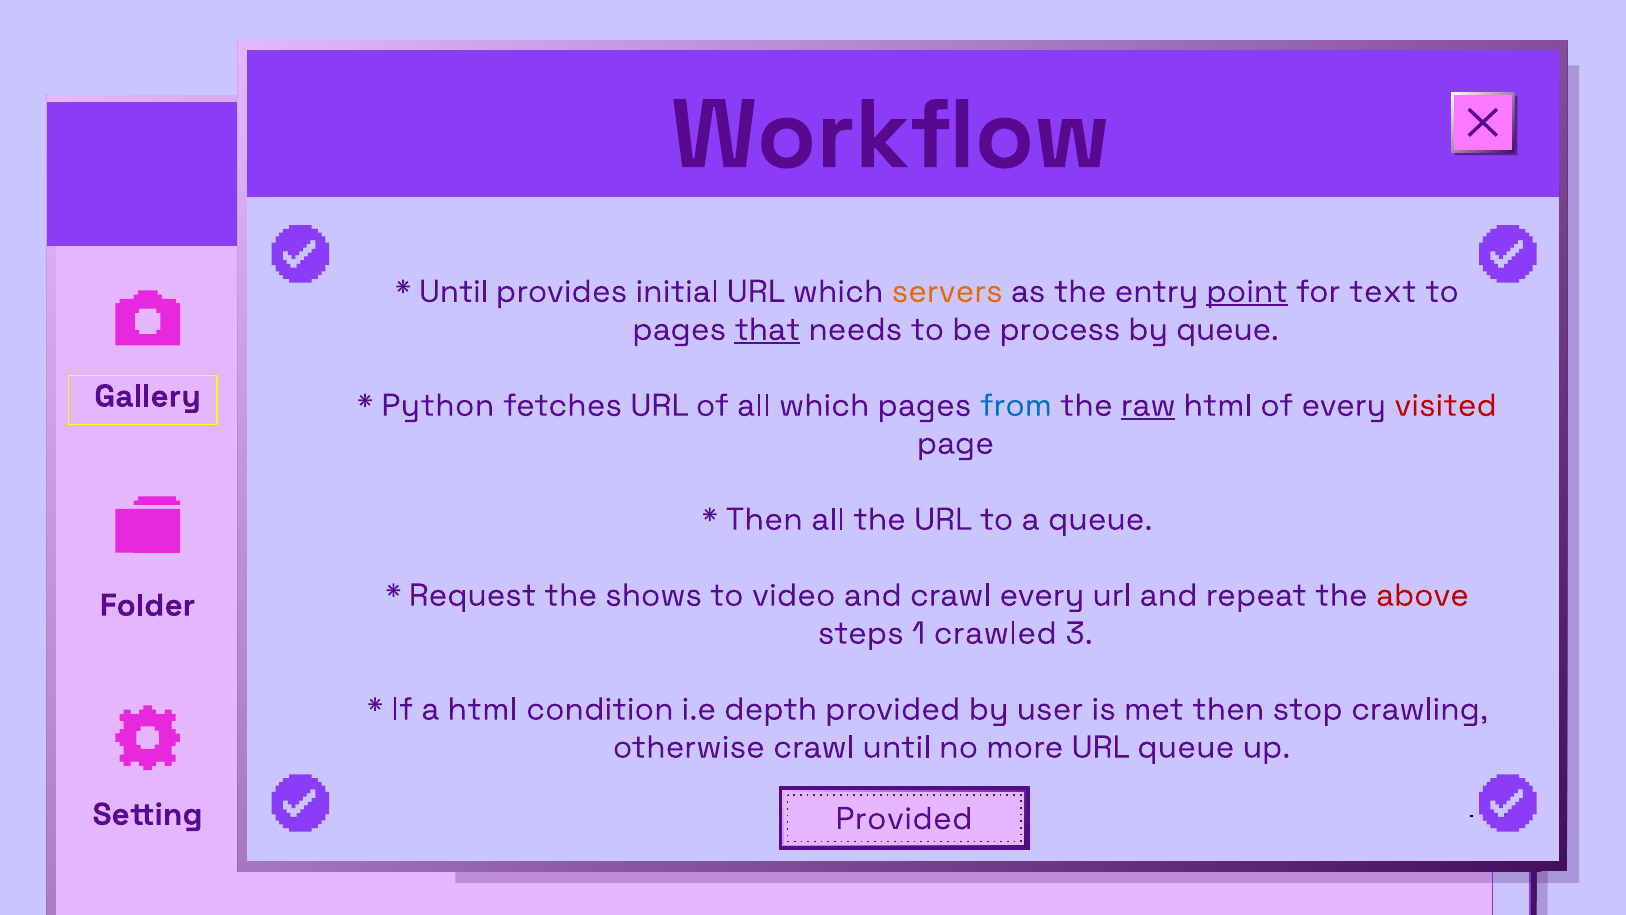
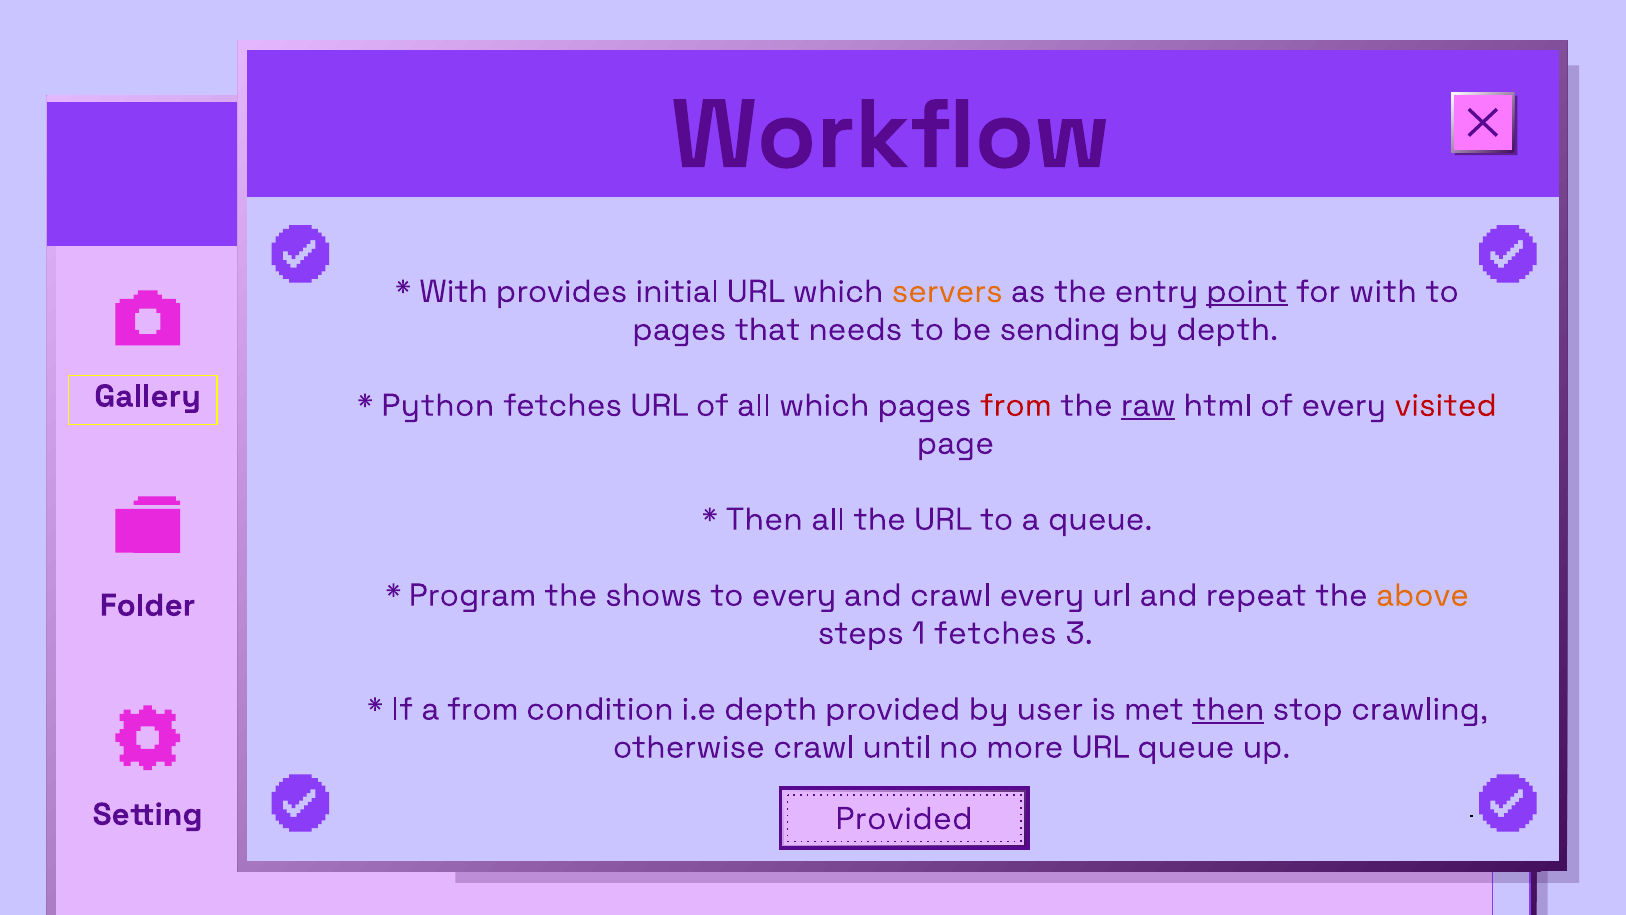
Until: Until -> With (454, 291)
for text: text -> with (1383, 291)
that underline: present -> none (767, 329)
process: process -> sending (1060, 329)
by queue: queue -> depth (1227, 329)
from colour: blue -> red (1016, 405)
Request: Request -> Program (472, 595)
to video: video -> every (794, 595)
above colour: red -> orange (1422, 595)
1 crawled: crawled -> fetches (995, 633)
a html: html -> from (483, 709)
then underline: none -> present (1228, 709)
